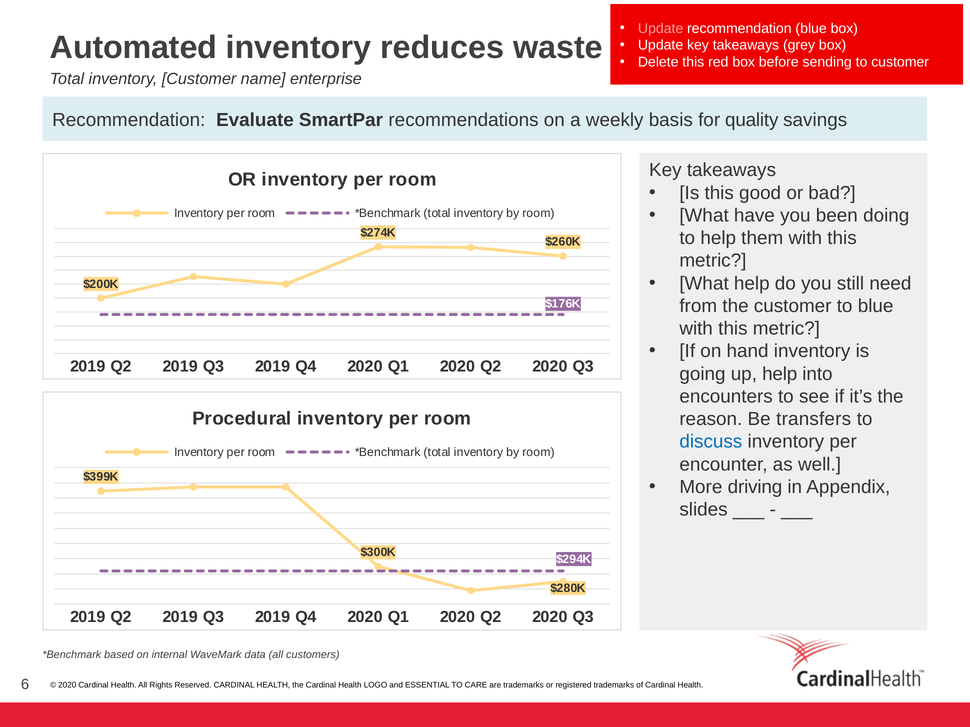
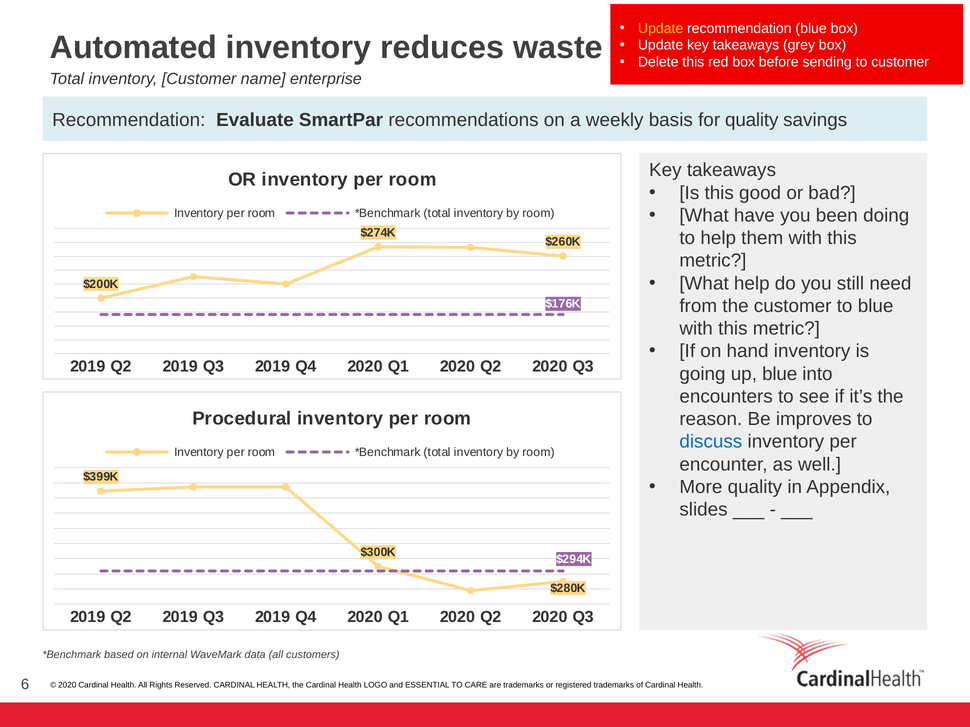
Update colour: pink -> yellow (661, 28)
up help: help -> blue (780, 374)
transfers: transfers -> improves (814, 419)
More driving: driving -> quality (755, 487)
